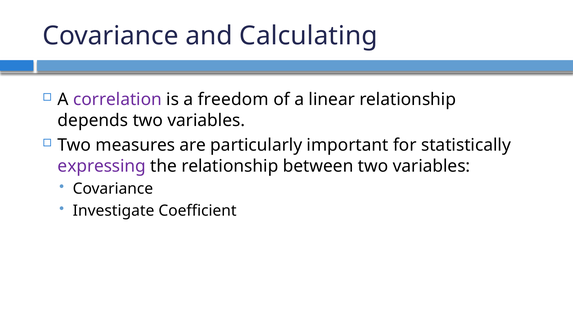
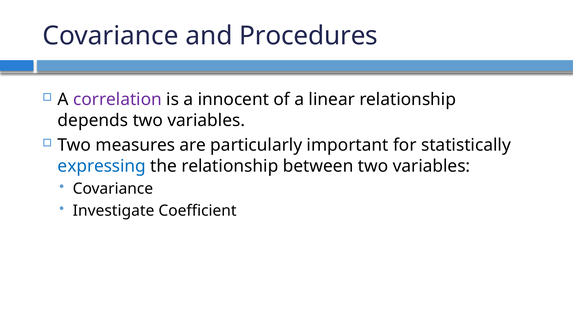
Calculating: Calculating -> Procedures (309, 36)
freedom: freedom -> innocent (233, 100)
expressing colour: purple -> blue (102, 166)
